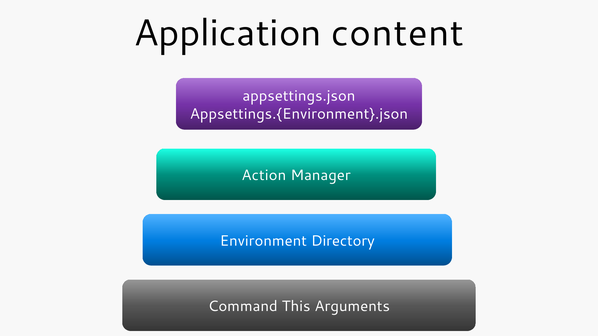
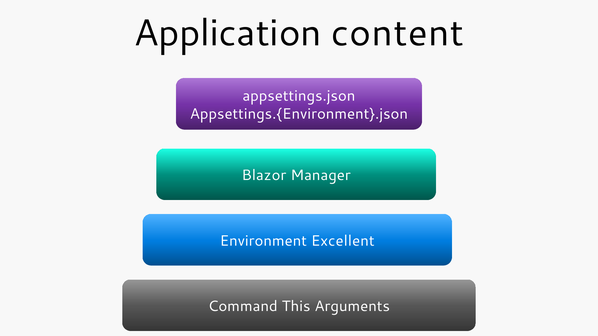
Action: Action -> Blazor (264, 176)
Directory: Directory -> Excellent (343, 241)
